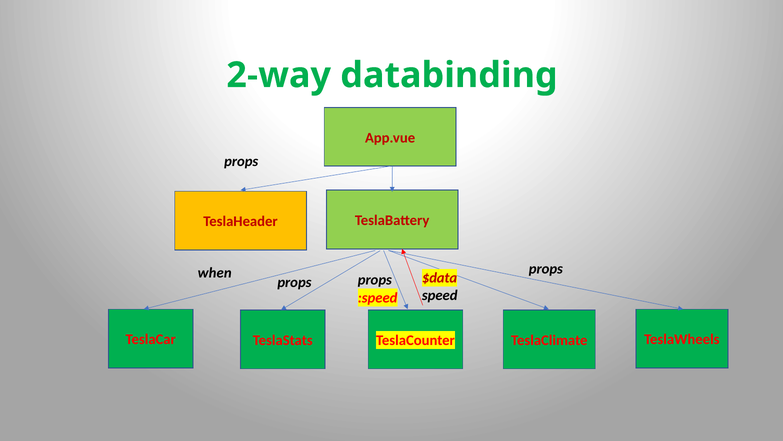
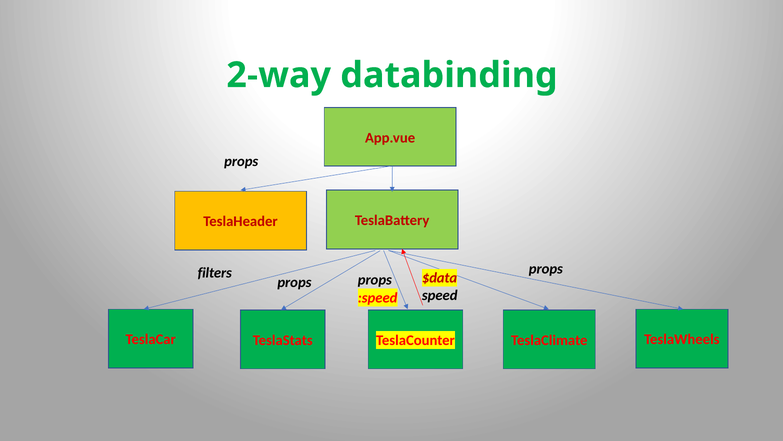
when: when -> filters (215, 272)
